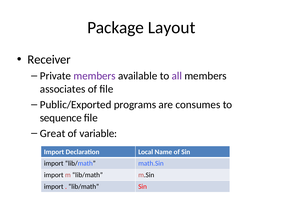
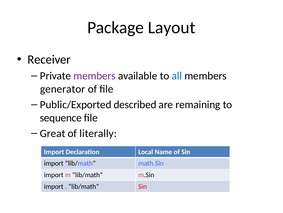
all colour: purple -> blue (177, 76)
associates: associates -> generator (63, 89)
programs: programs -> described (135, 104)
consumes: consumes -> remaining (198, 104)
variable: variable -> literally (98, 133)
